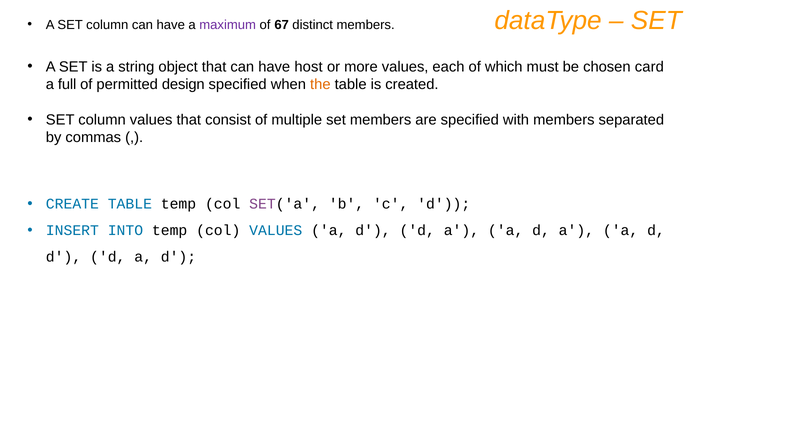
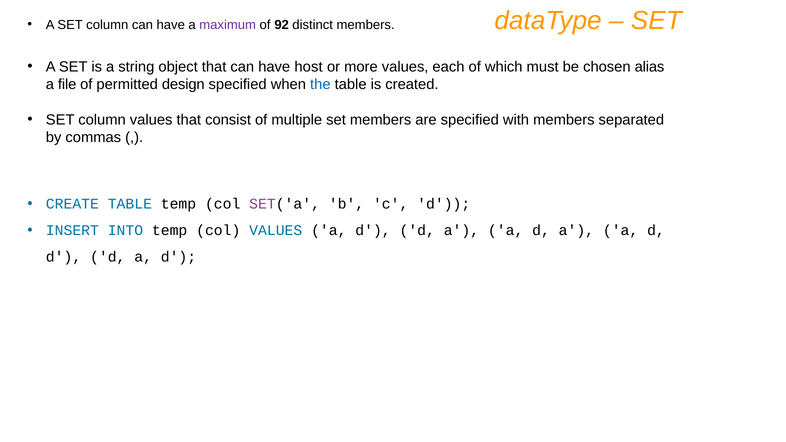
67: 67 -> 92 (282, 25)
card: card -> alias (650, 67)
full: full -> file (67, 84)
the colour: orange -> blue (320, 84)
